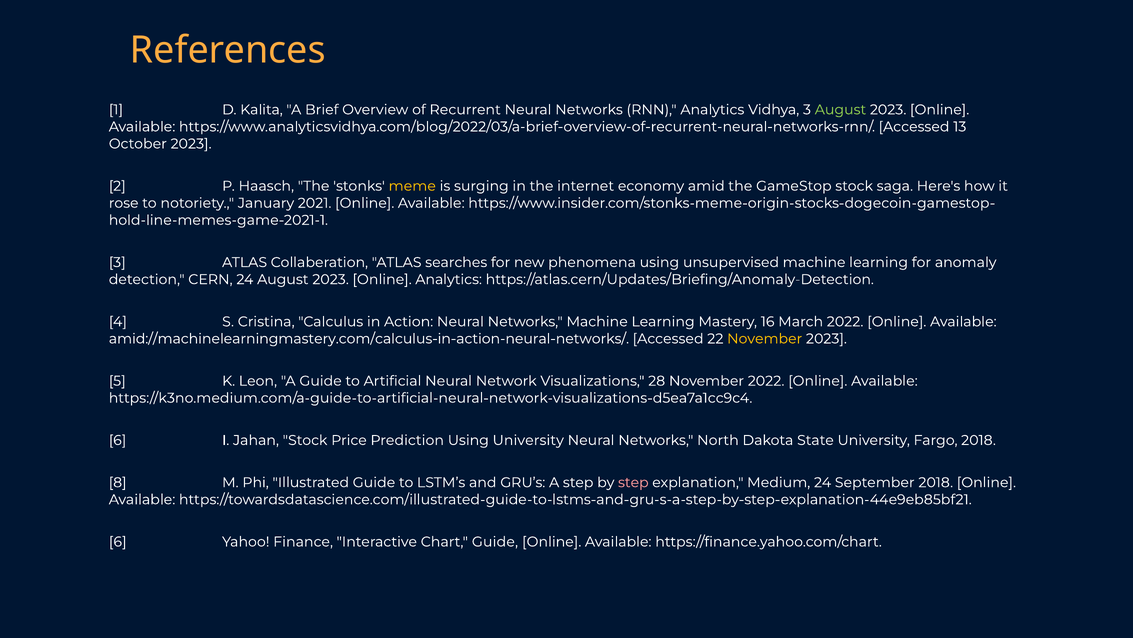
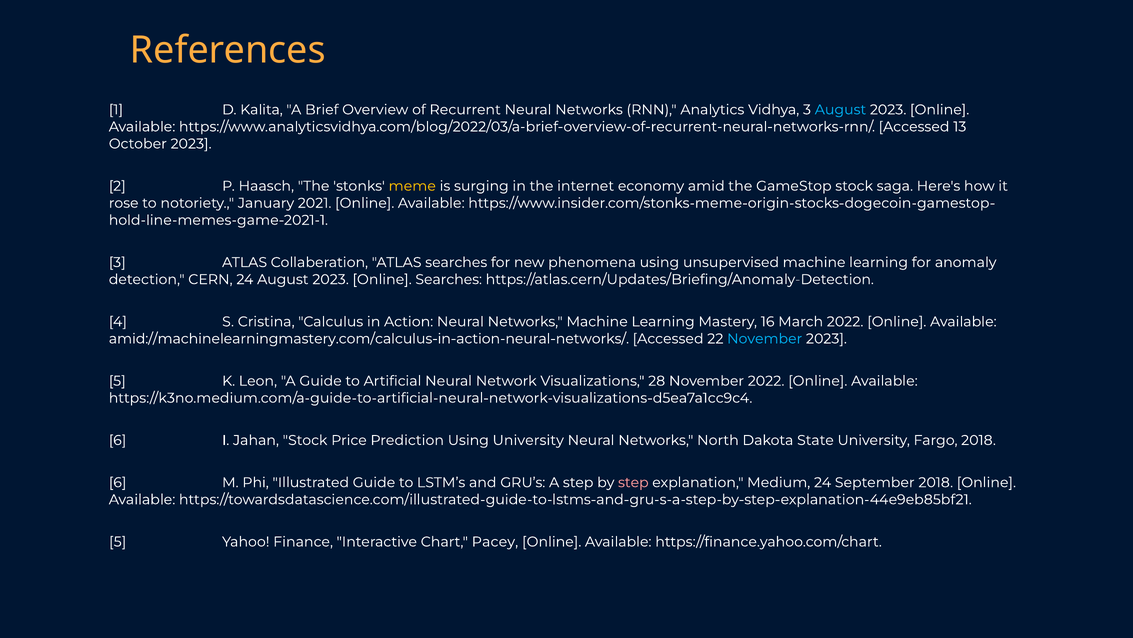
August colour: light green -> light blue (840, 110)
Online Analytics: Analytics -> Searches (449, 279)
November colour: yellow -> light blue (765, 338)
8: 8 -> 6 (118, 482)
6: 6 -> 5 (118, 541)
Chart Guide: Guide -> Pacey (495, 541)
